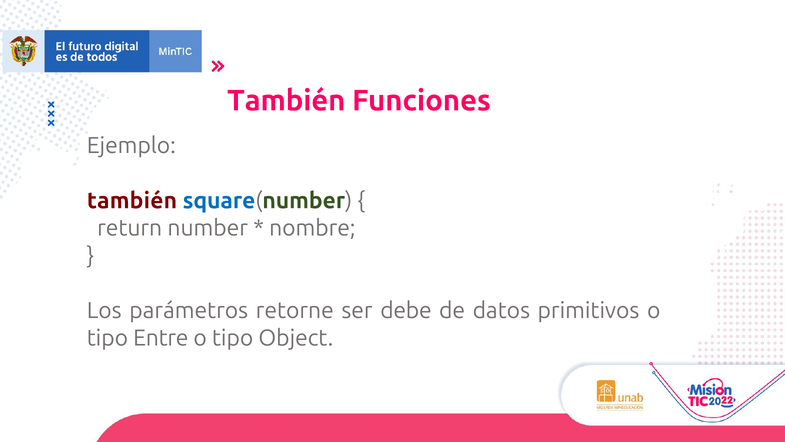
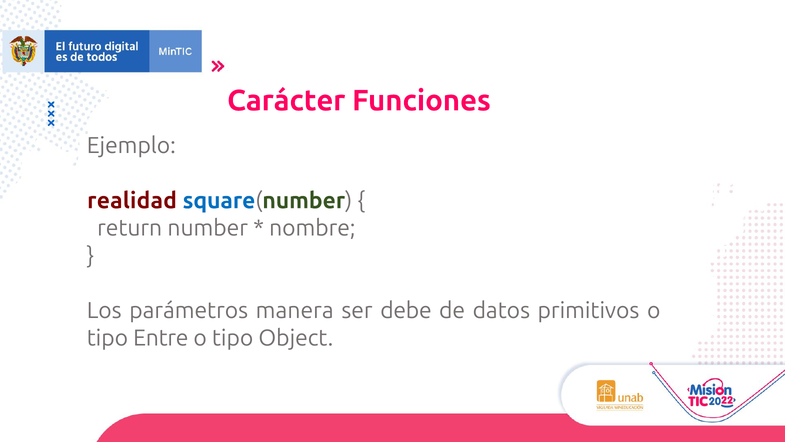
También: También -> Carácter (286, 101)
también: también -> realidad (132, 200)
retorne: retorne -> manera (295, 310)
